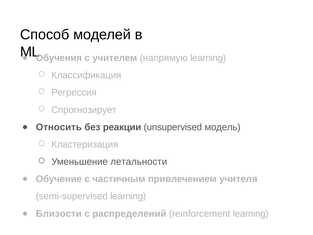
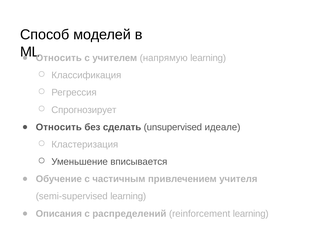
Обучения: Обучения -> Относить (59, 58)
реакции: реакции -> сделать (122, 127)
модель: модель -> идеале (223, 127)
летальности: летальности -> вписывается (139, 162)
Близости: Близости -> Описания (59, 213)
